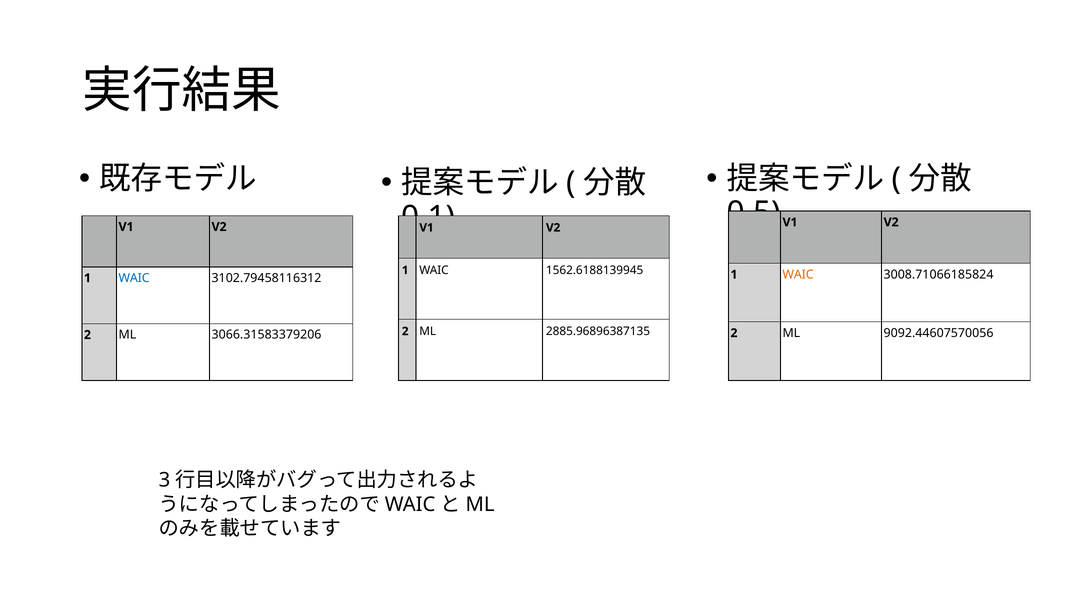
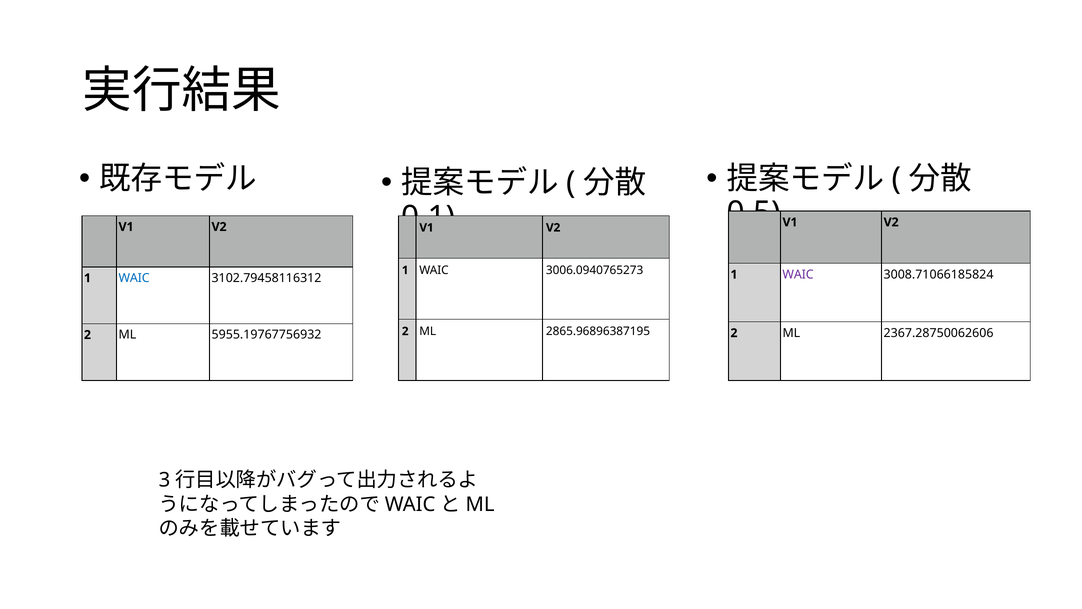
1562.6188139945: 1562.6188139945 -> 3006.0940765273 (595, 270)
WAIC colour: orange -> purple (798, 274)
2885.96896387135: 2885.96896387135 -> 2865.96896387195 (598, 331)
9092.44607570056: 9092.44607570056 -> 2367.28750062606 (939, 333)
3066.31583379206: 3066.31583379206 -> 5955.19767756932 (267, 335)
